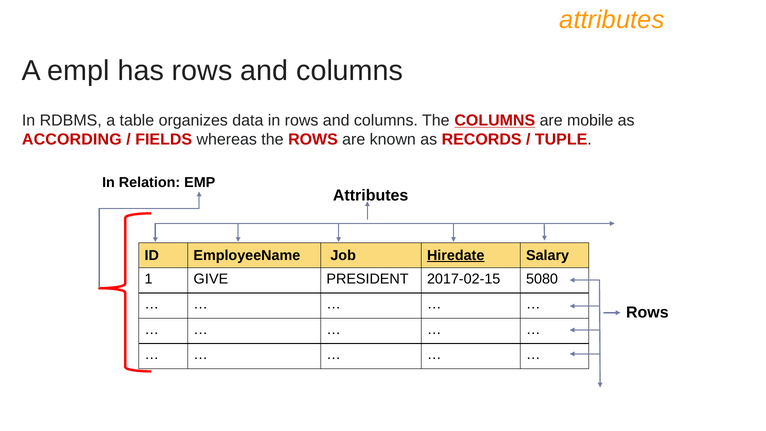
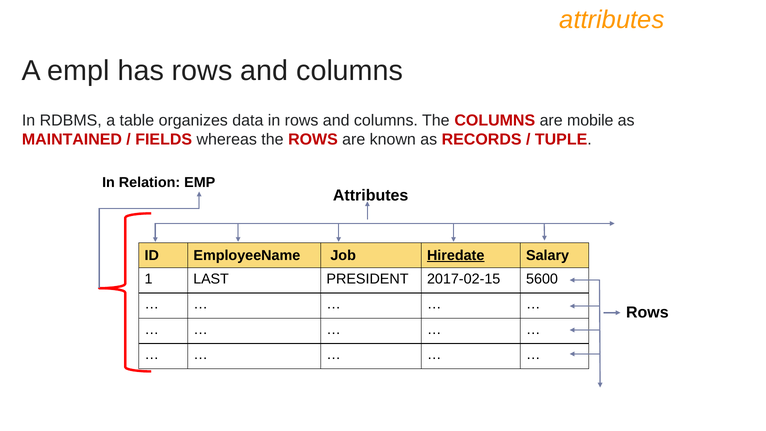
COLUMNS underline: present -> none (495, 120)
ACCORDING: ACCORDING -> MAINTAINED (72, 140)
GIVE: GIVE -> LAST (211, 279)
5080: 5080 -> 5600 (542, 279)
